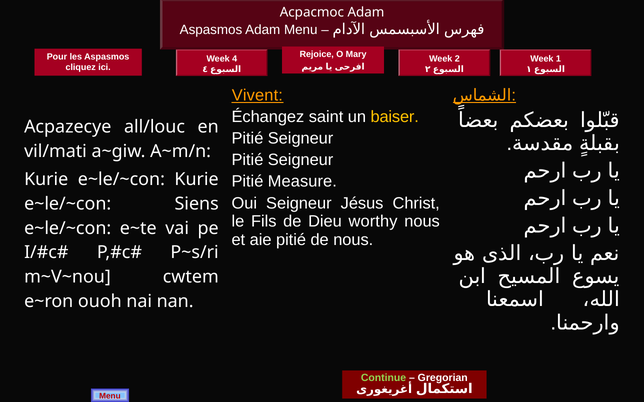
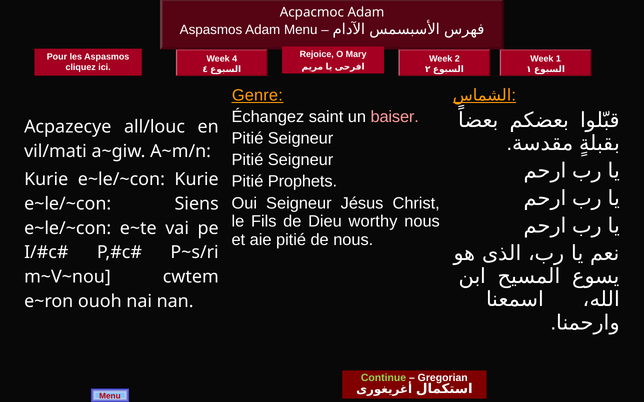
Vivent: Vivent -> Genre (257, 95)
baiser colour: yellow -> pink (395, 117)
Measure: Measure -> Prophets (302, 182)
